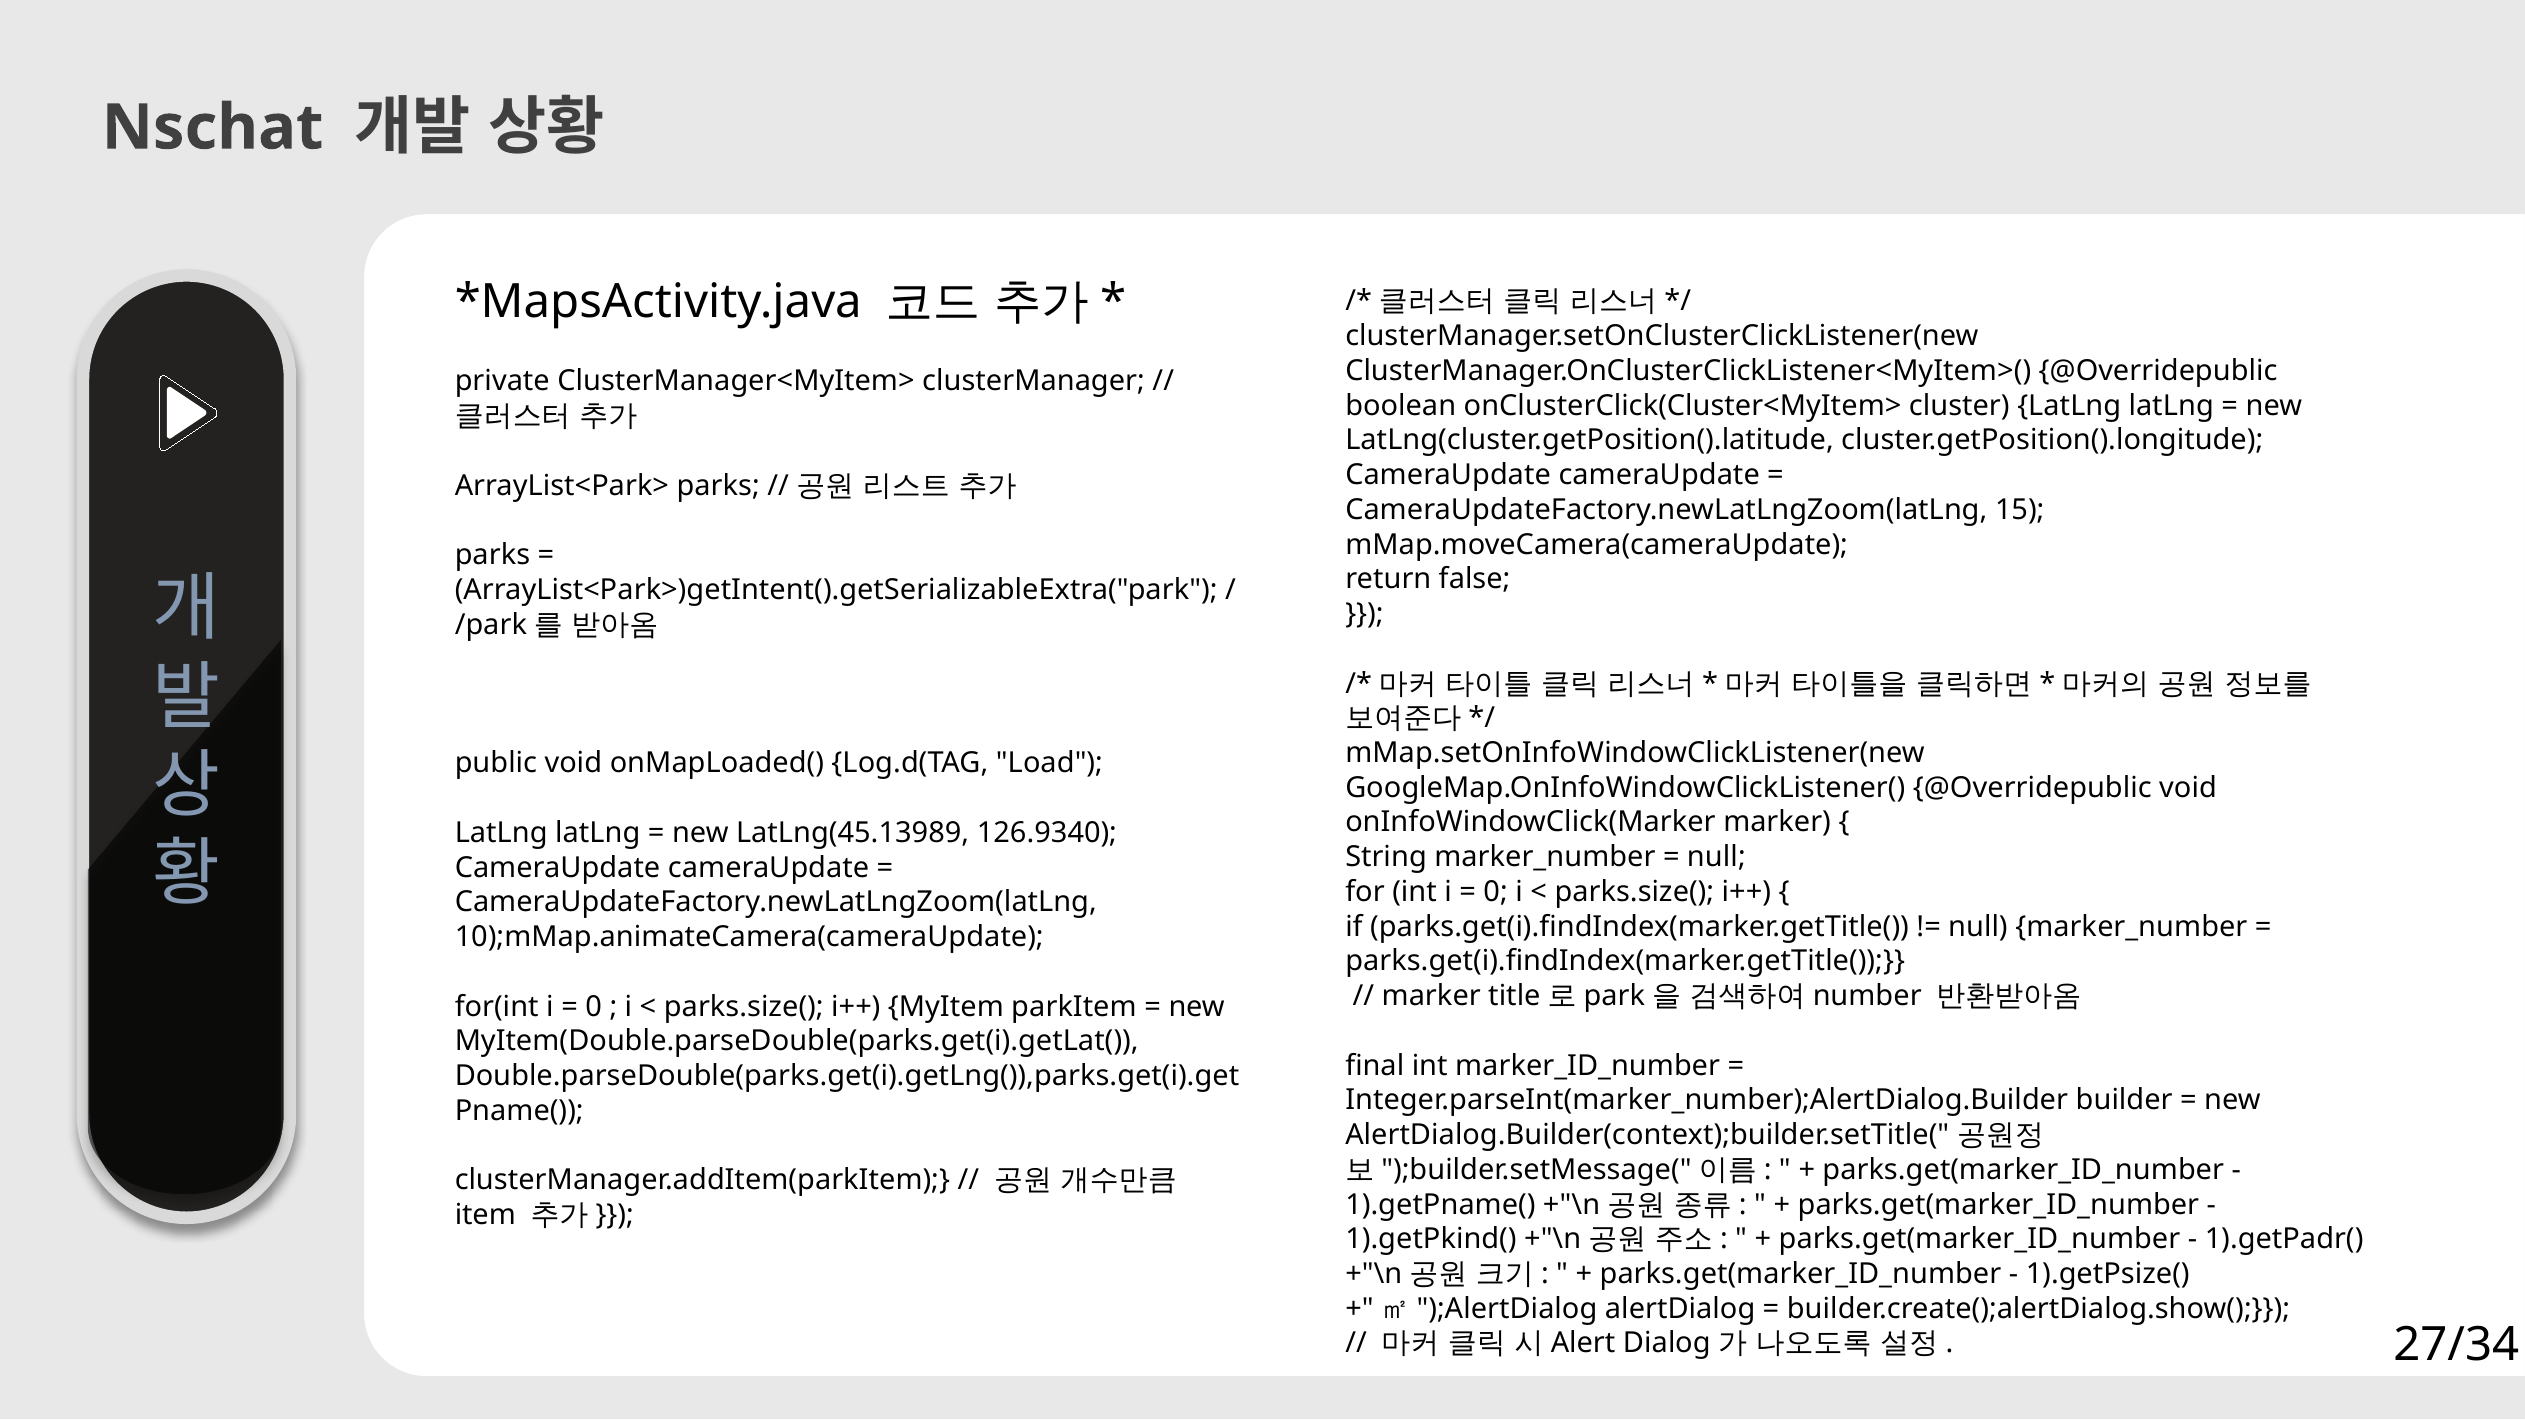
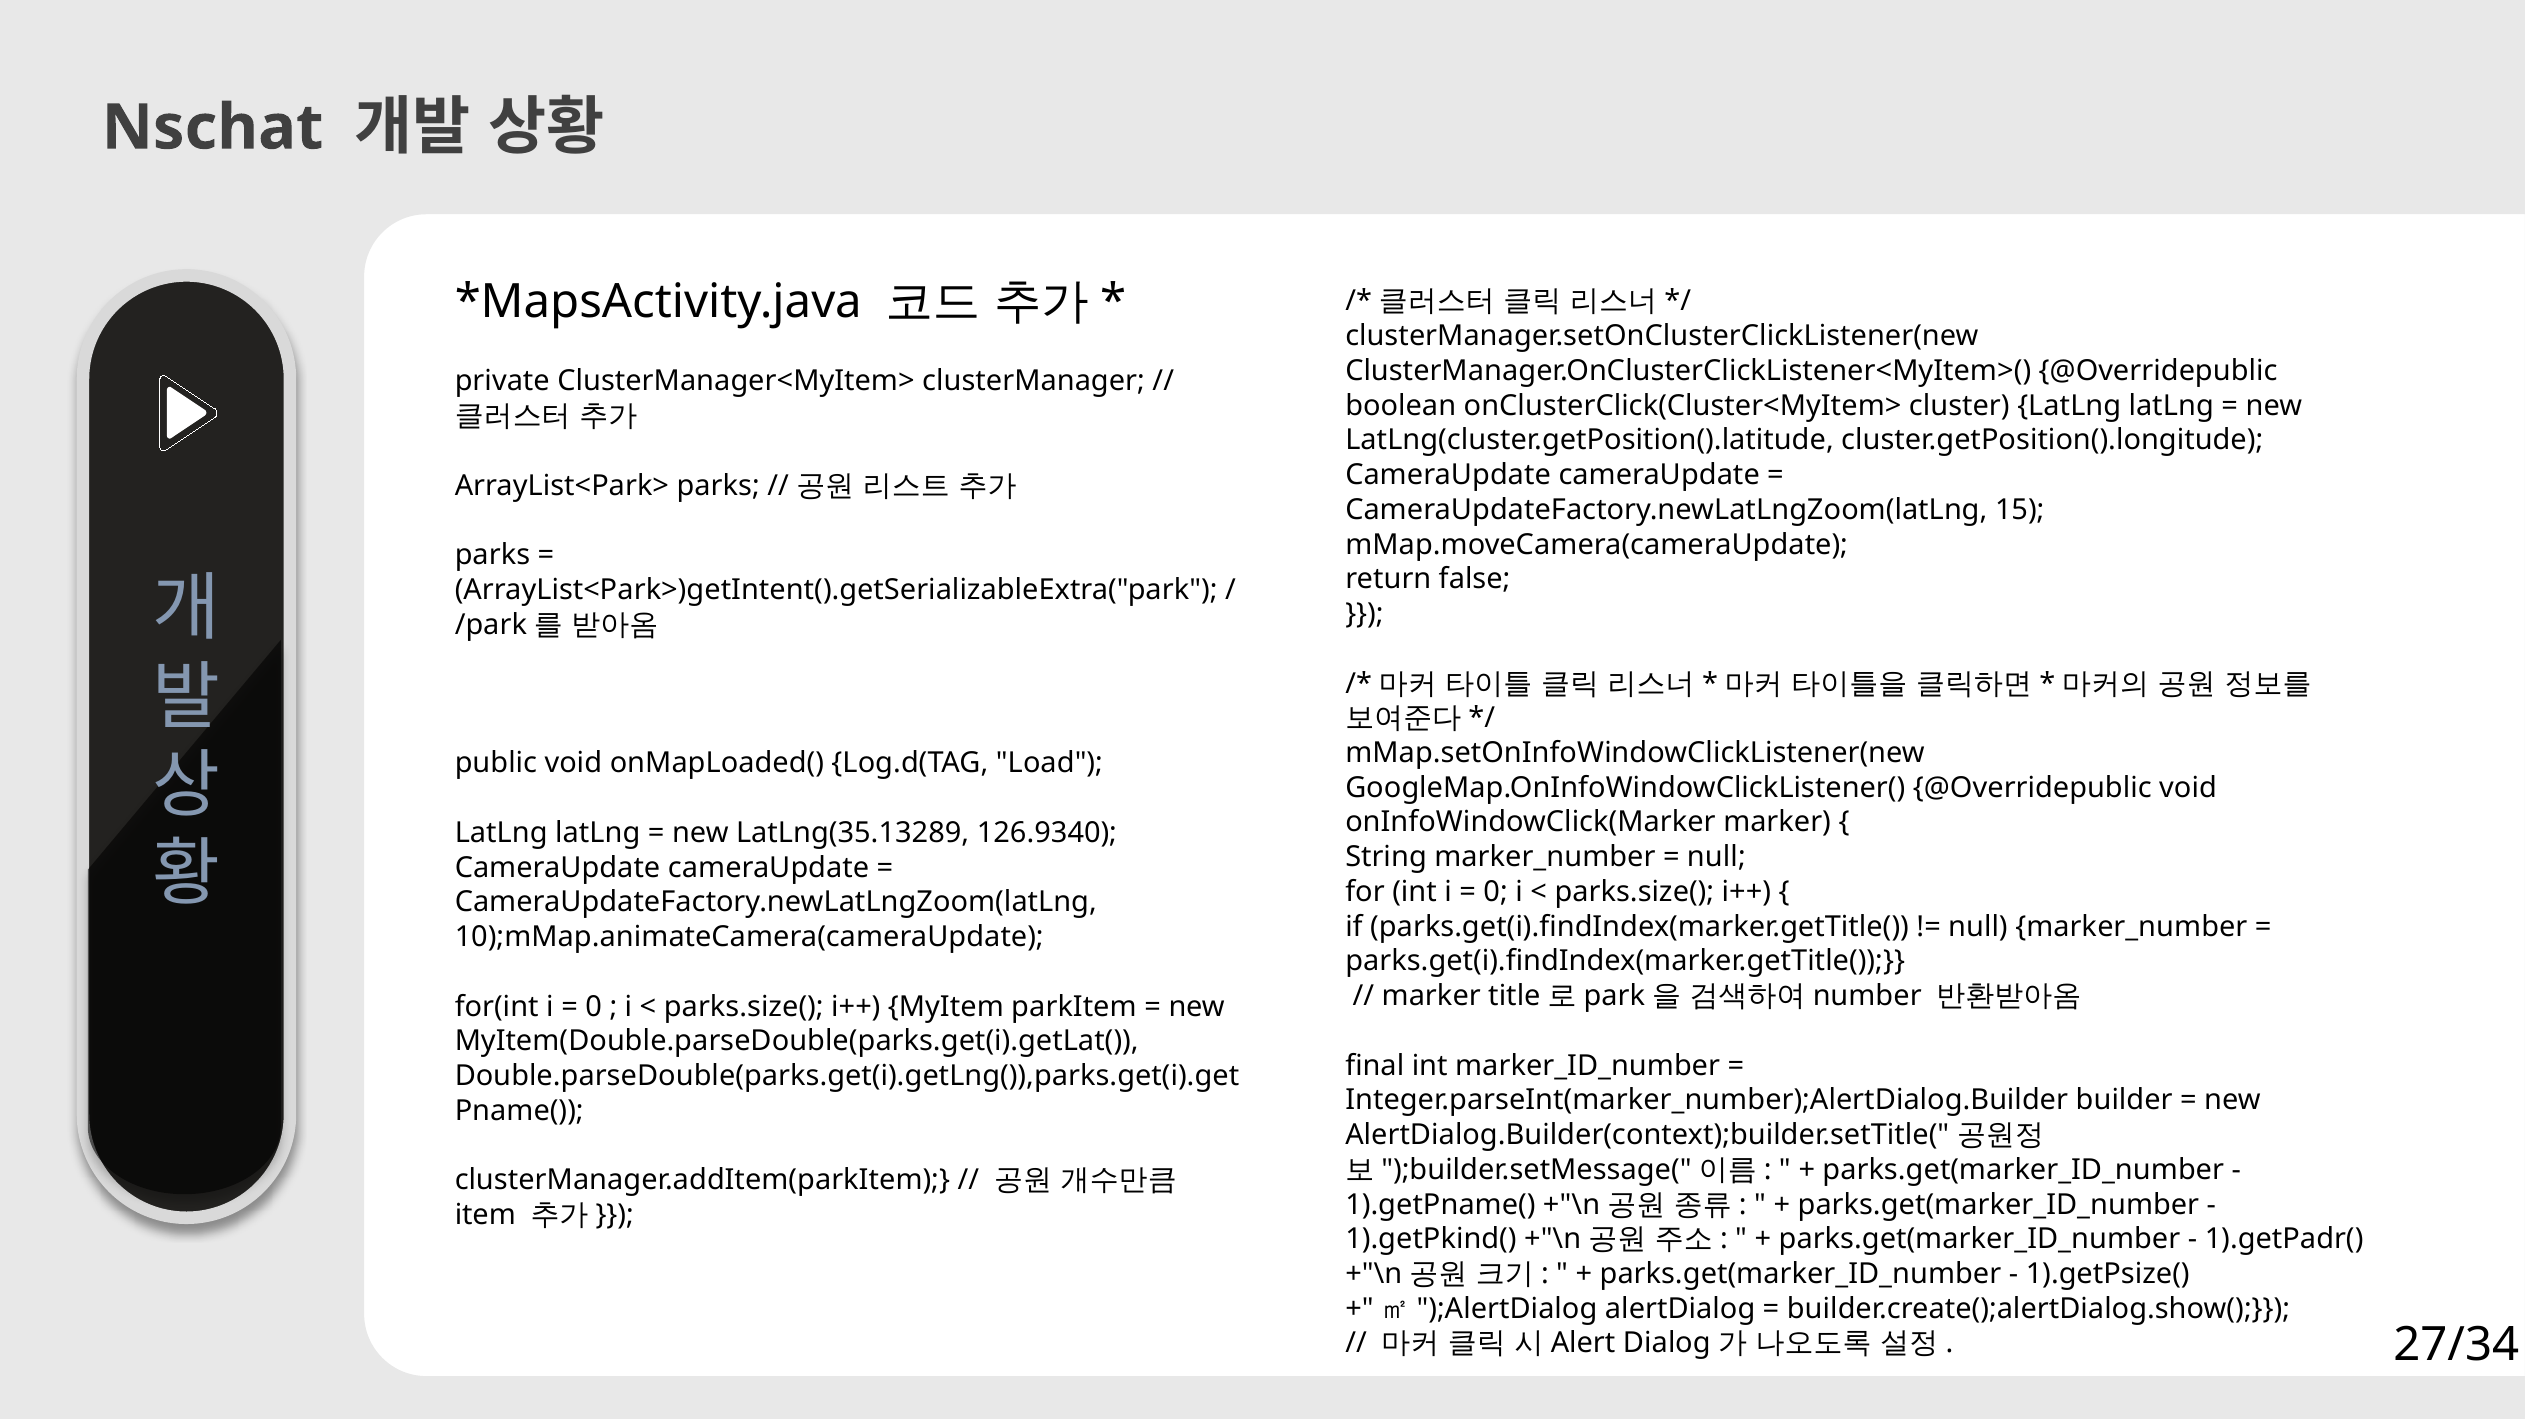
LatLng(45.13989: LatLng(45.13989 -> LatLng(35.13289 (853, 833)
